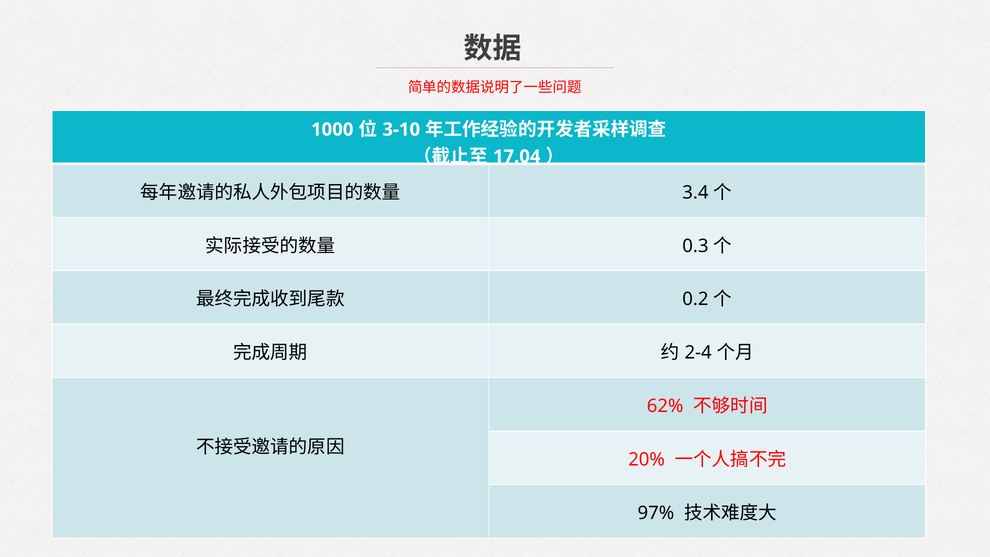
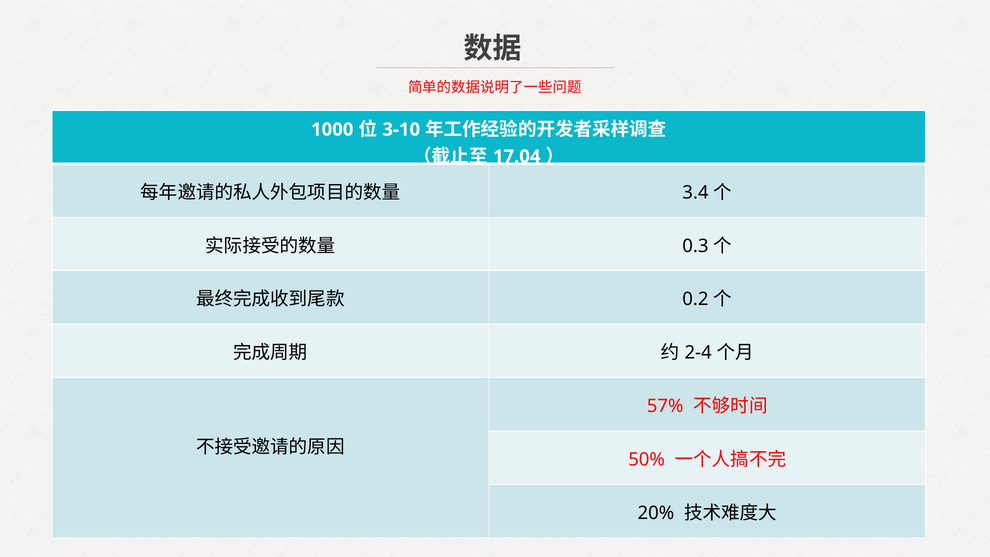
62%: 62% -> 57% (665, 406)
20%: 20% -> 50% (647, 459)
97%: 97% -> 20% (656, 513)
